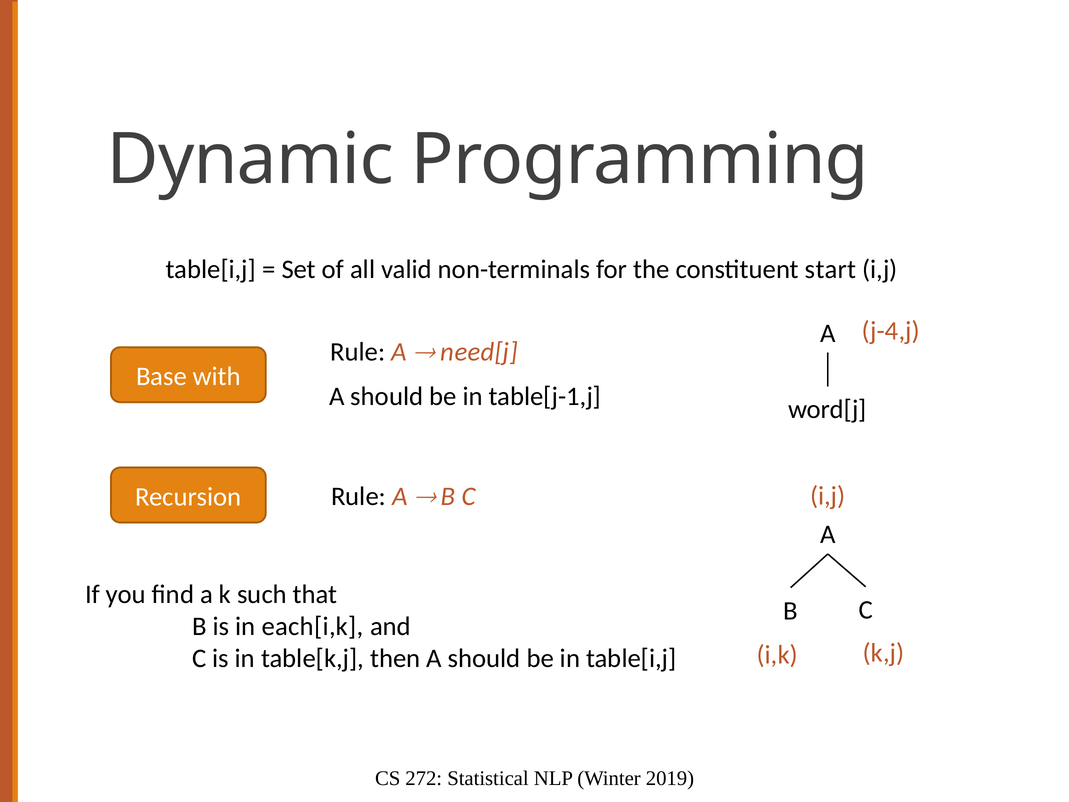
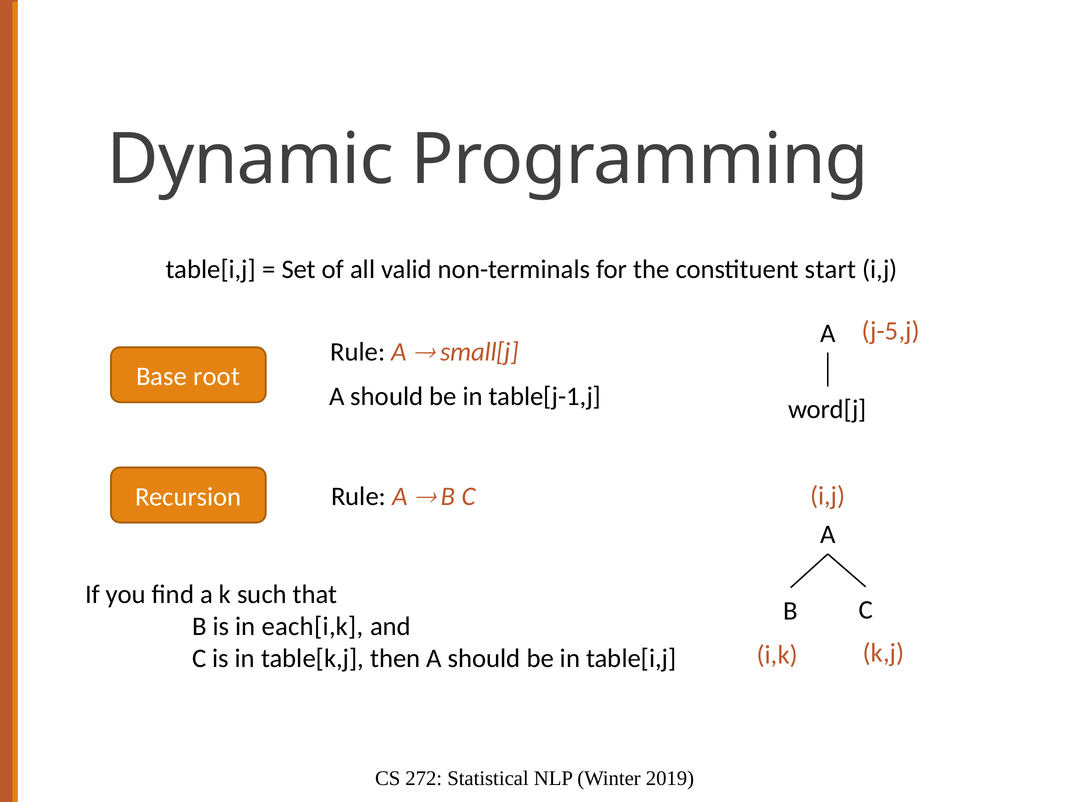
j-4,j: j-4,j -> j-5,j (891, 331)
need[j: need[j -> small[j (479, 352)
with: with -> root (217, 376)
